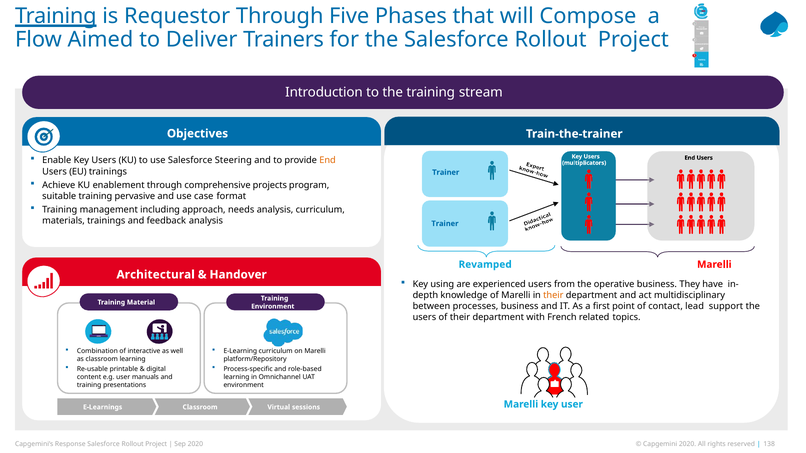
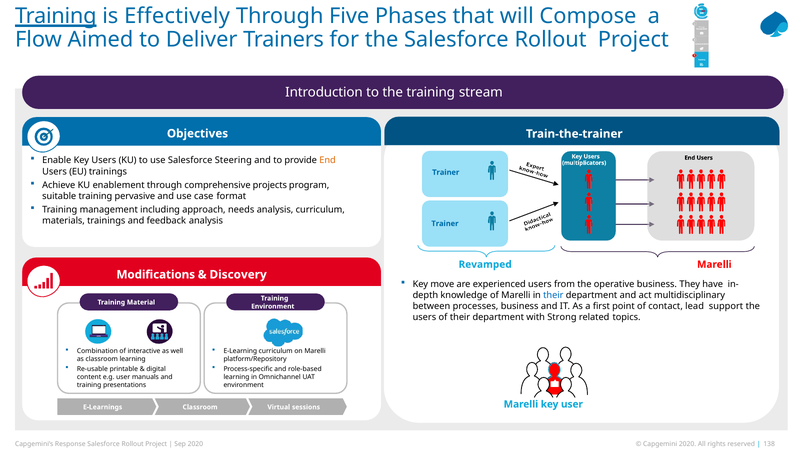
Requestor: Requestor -> Effectively (177, 16)
Architectural: Architectural -> Modifications (156, 275)
Handover: Handover -> Discovery (238, 275)
using: using -> move (442, 284)
their colour: orange -> blue (553, 295)
French: French -> Strong (562, 318)
